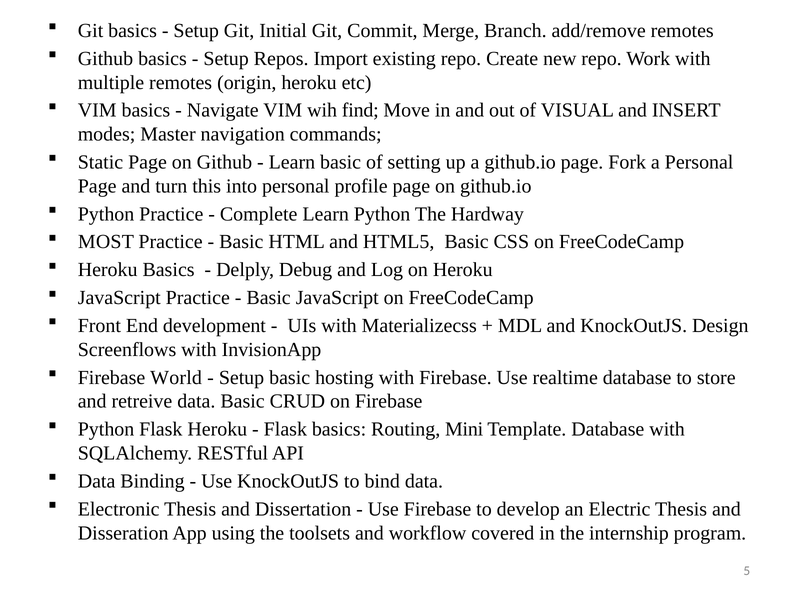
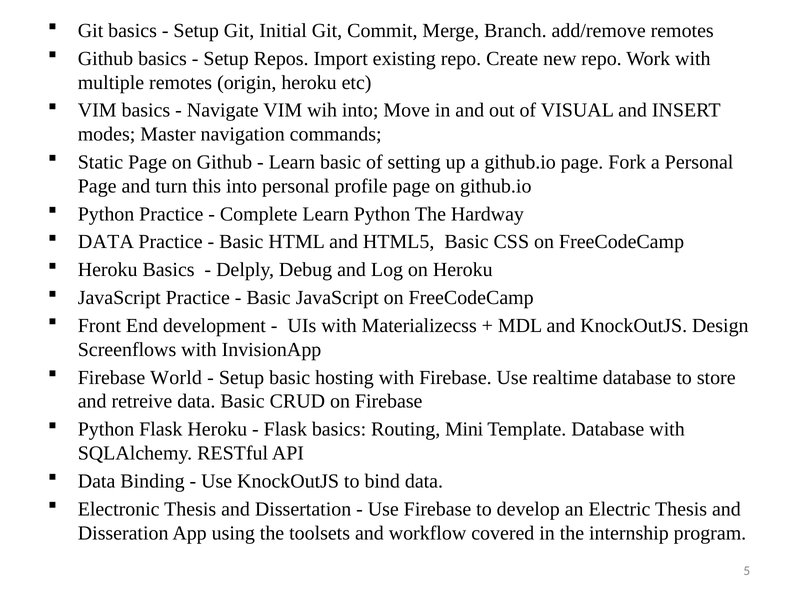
wih find: find -> into (360, 110)
MOST: MOST -> DATA (106, 242)
